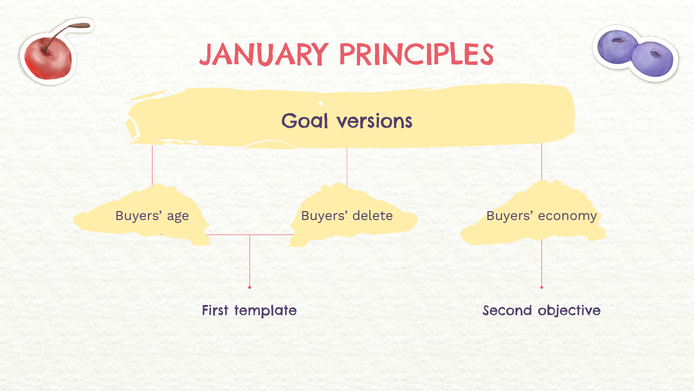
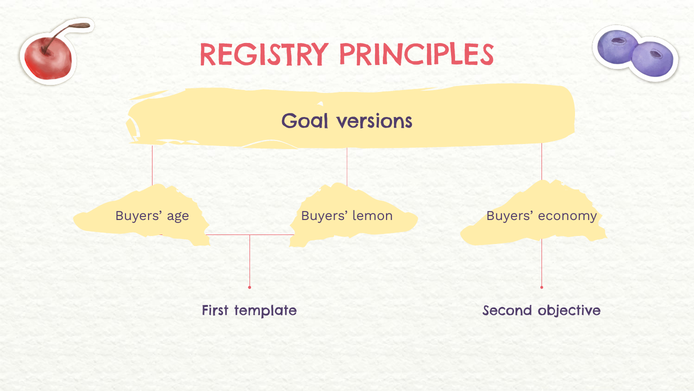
JANUARY: JANUARY -> REGISTRY (263, 55)
delete: delete -> lemon (373, 216)
